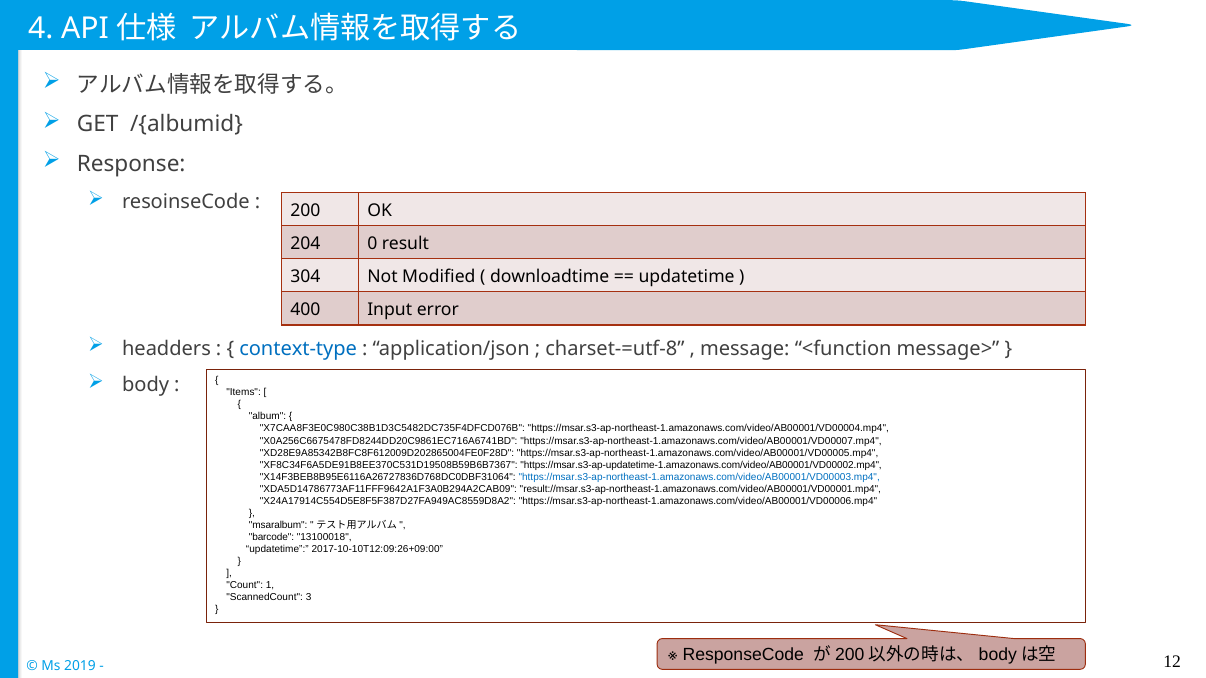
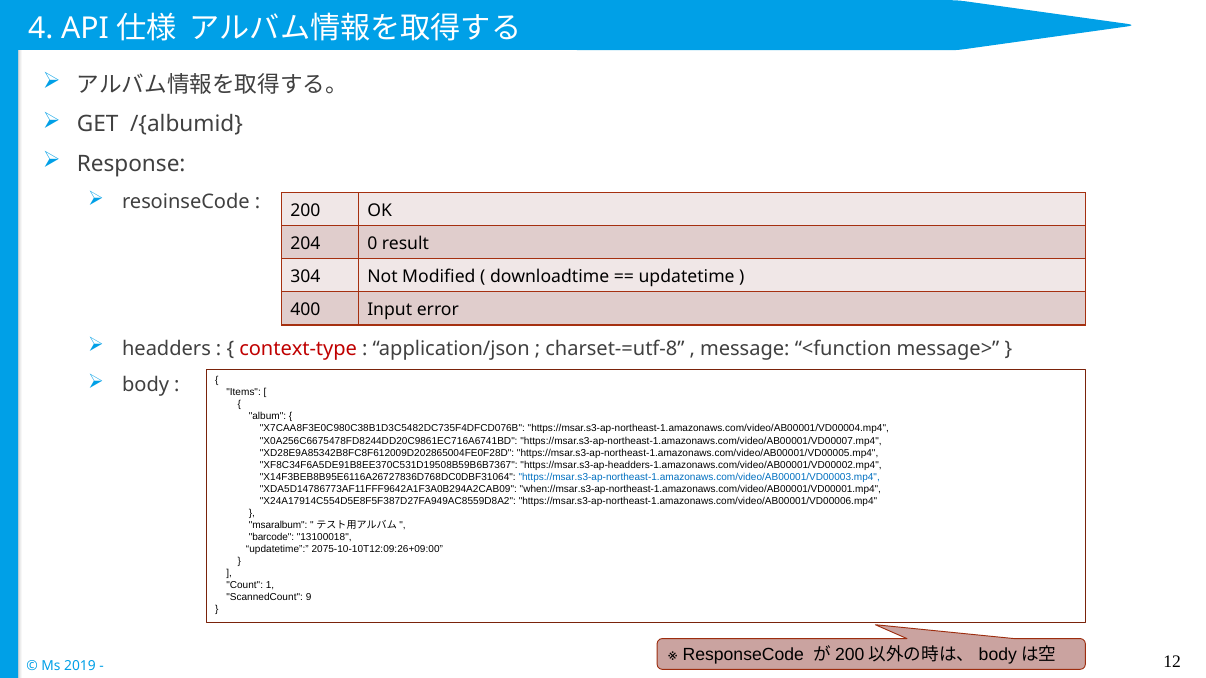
context-type colour: blue -> red (298, 349)
https://msar.s3-ap-updatetime-1.amazonaws.com/video/AB00001/VD00002.mp4: https://msar.s3-ap-updatetime-1.amazonaws.com/video/AB00001/VD00002.mp4 -> https://msar.s3-ap-headders-1.amazonaws.com/video/AB00001/VD00002.mp4 (701, 465)
result://msar.s3-ap-northeast-1.amazonaws.com/video/AB00001/VD00001.mp4: result://msar.s3-ap-northeast-1.amazonaws.com/video/AB00001/VD00001.mp4 -> when://msar.s3-ap-northeast-1.amazonaws.com/video/AB00001/VD00001.mp4 (700, 489)
2017-10-10T12:09:26+09:00: 2017-10-10T12:09:26+09:00 -> 2075-10-10T12:09:26+09:00 (377, 549)
3: 3 -> 9 (309, 597)
